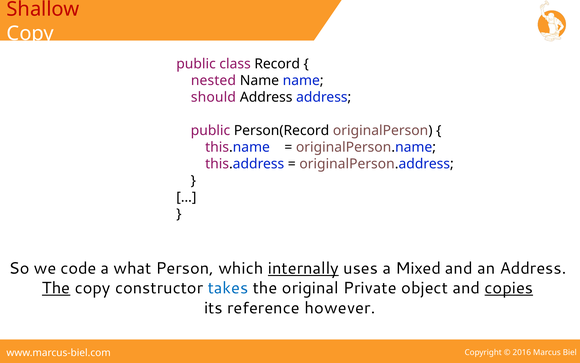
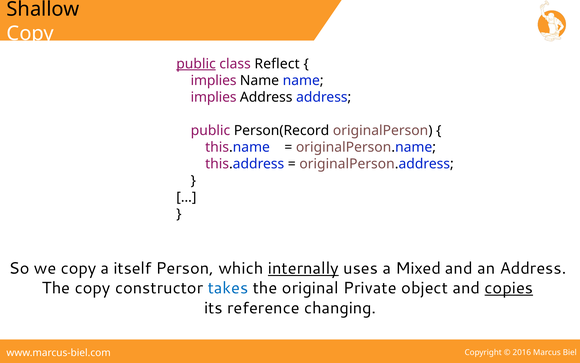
Shallow colour: red -> black (43, 9)
public underline: none -> present (196, 64)
Record: Record -> Reflect (277, 64)
nested: nested -> implies (214, 80)
should: should -> implies (214, 97)
we code: code -> copy (79, 268)
what: what -> itself (133, 268)
The underline: present -> none (56, 288)
however: however -> changing (340, 308)
